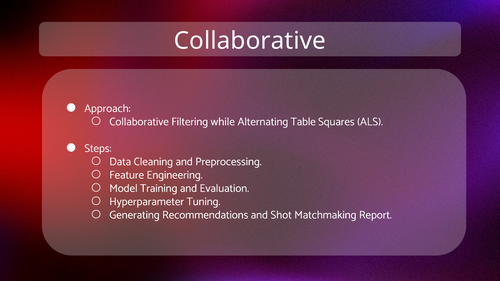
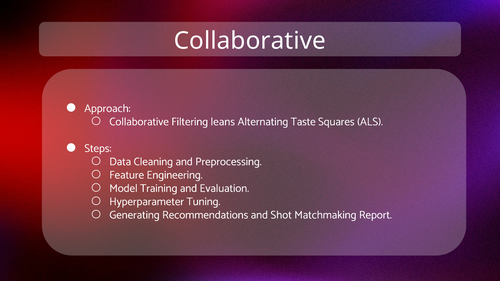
while: while -> leans (223, 122)
Table: Table -> Taste (303, 122)
